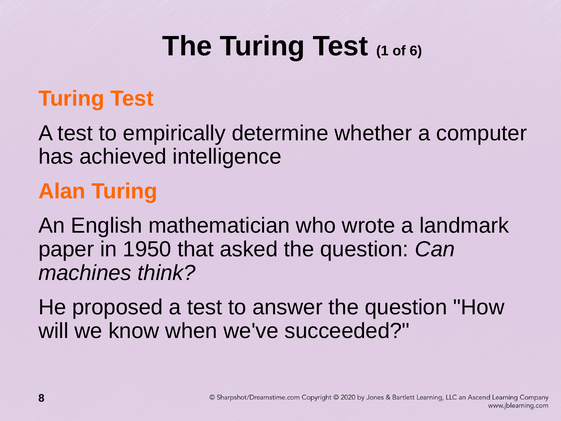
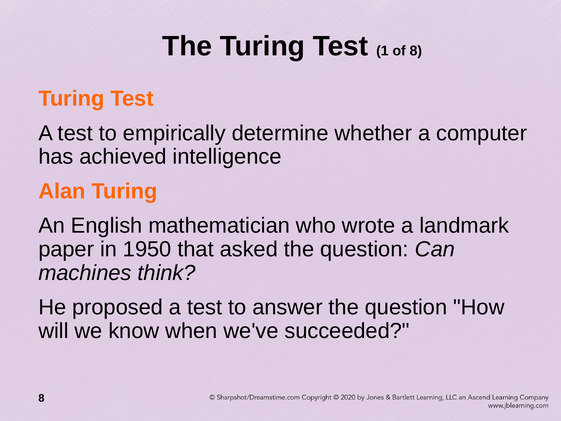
of 6: 6 -> 8 (416, 51)
